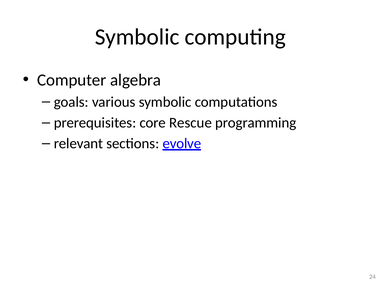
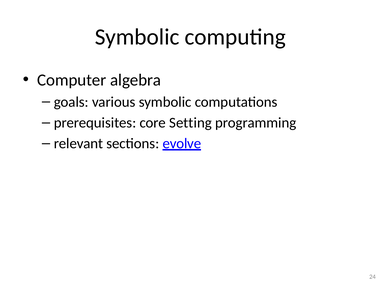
Rescue: Rescue -> Setting (190, 123)
